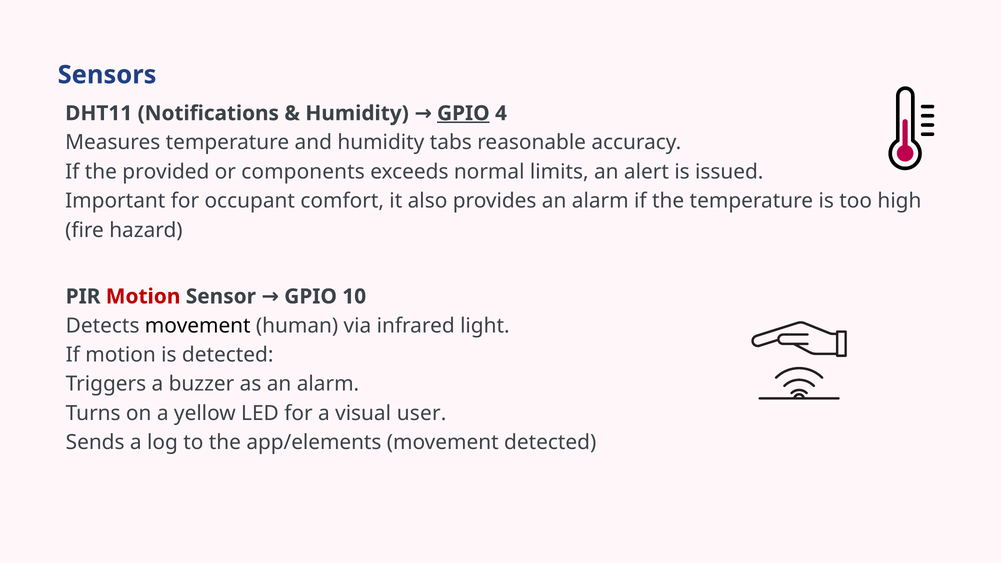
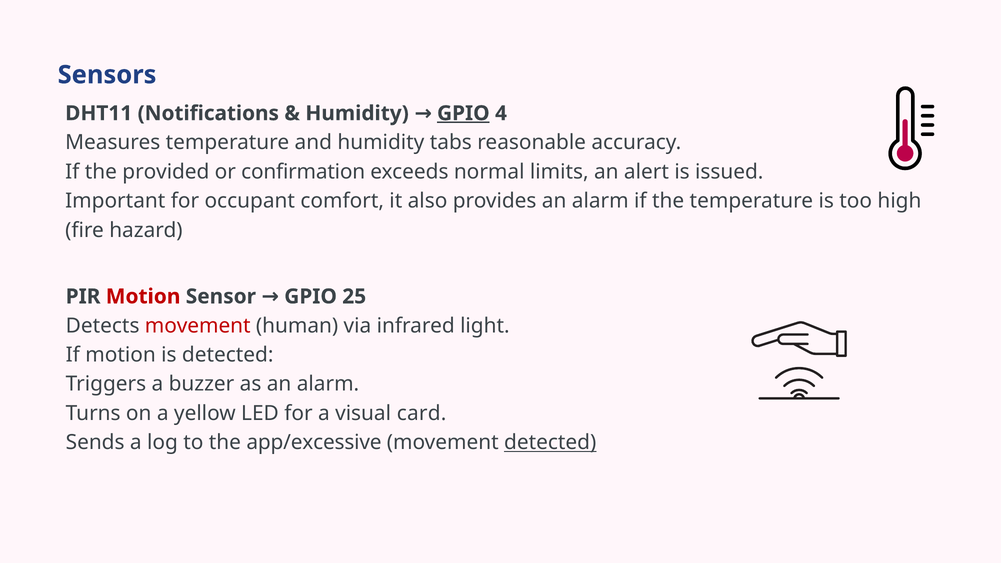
components: components -> confirmation (303, 172)
10: 10 -> 25 (354, 297)
movement colour: black -> red (198, 326)
user: user -> card (422, 413)
app/elements: app/elements -> app/excessive (314, 443)
detected underline: none -> present (550, 443)
